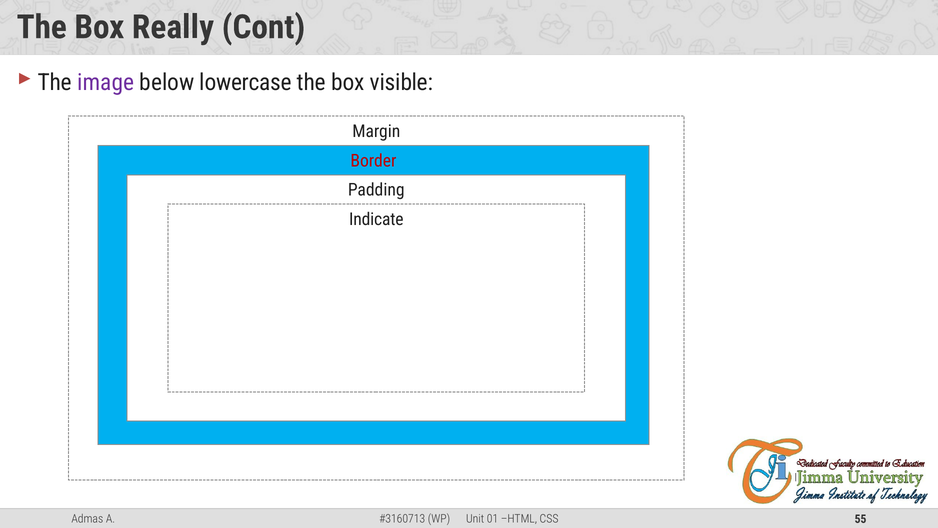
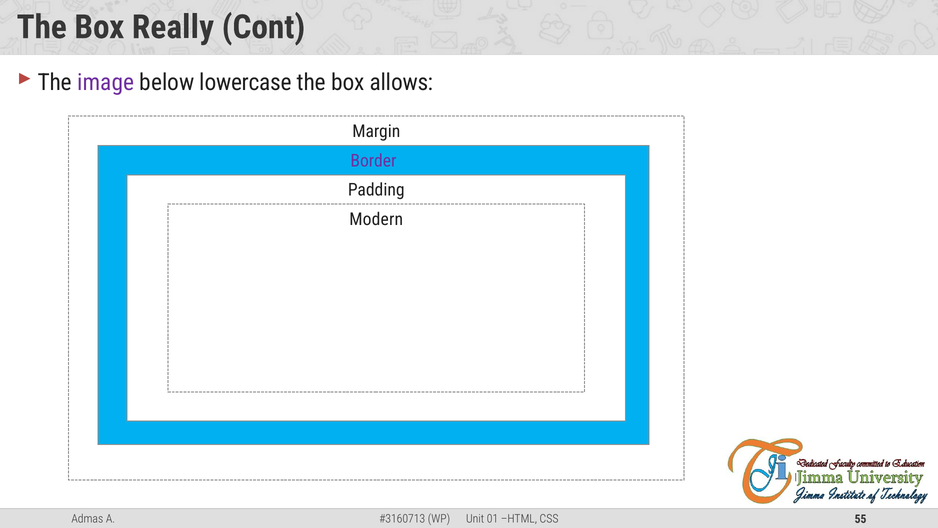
visible: visible -> allows (402, 82)
Border colour: red -> purple (373, 161)
Indicate: Indicate -> Modern (376, 219)
